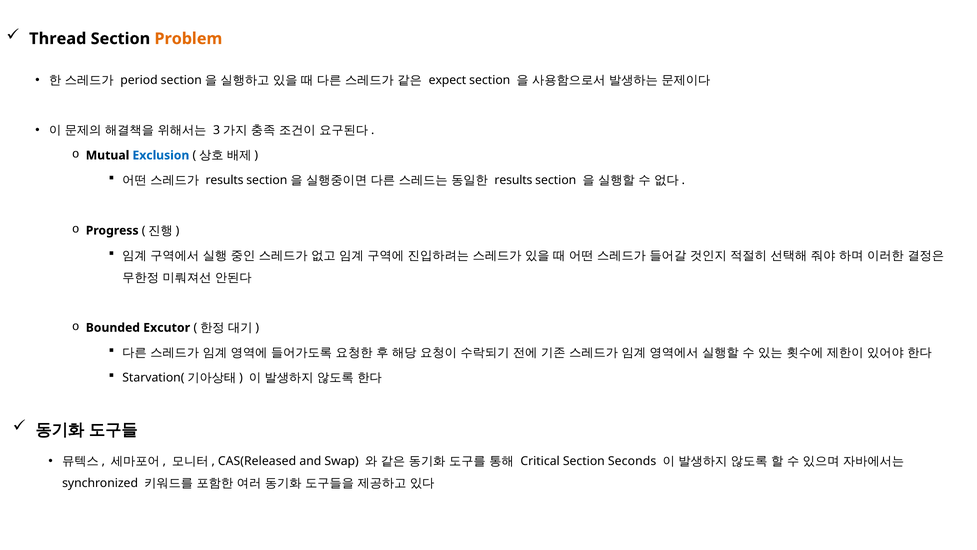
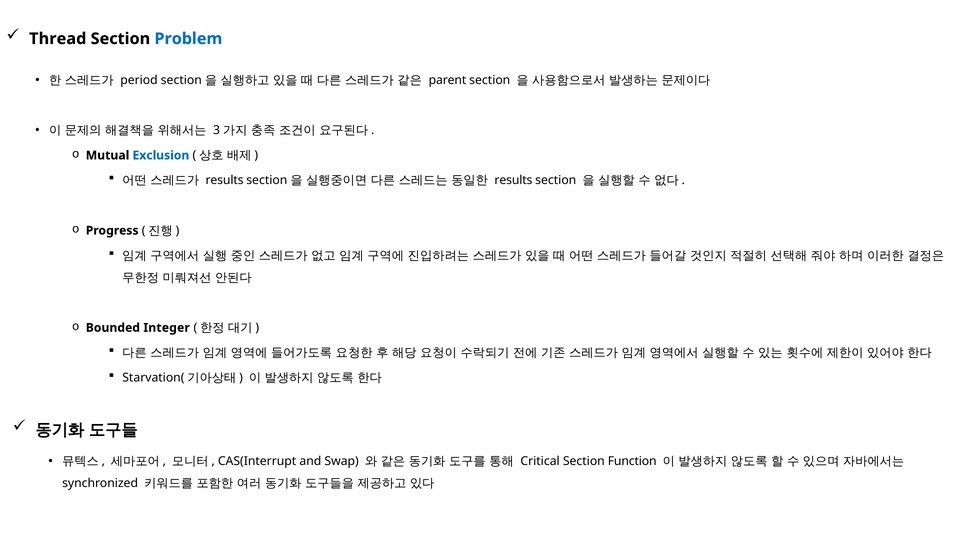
Problem colour: orange -> blue (188, 39)
expect: expect -> parent (447, 80)
Excutor: Excutor -> Integer (167, 327)
CAS(Released: CAS(Released -> CAS(Interrupt (257, 461)
Seconds: Seconds -> Function (632, 461)
